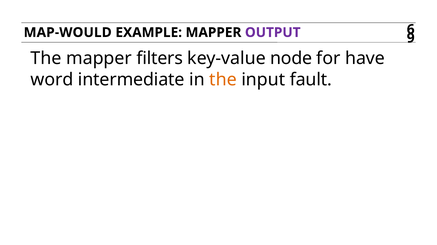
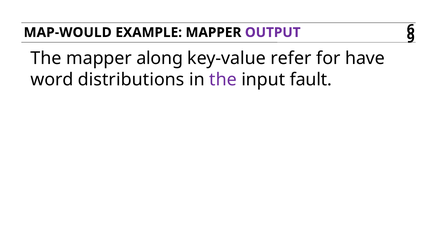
filters: filters -> along (160, 58)
node: node -> refer (291, 58)
intermediate: intermediate -> distributions (131, 80)
the colour: orange -> purple (223, 80)
